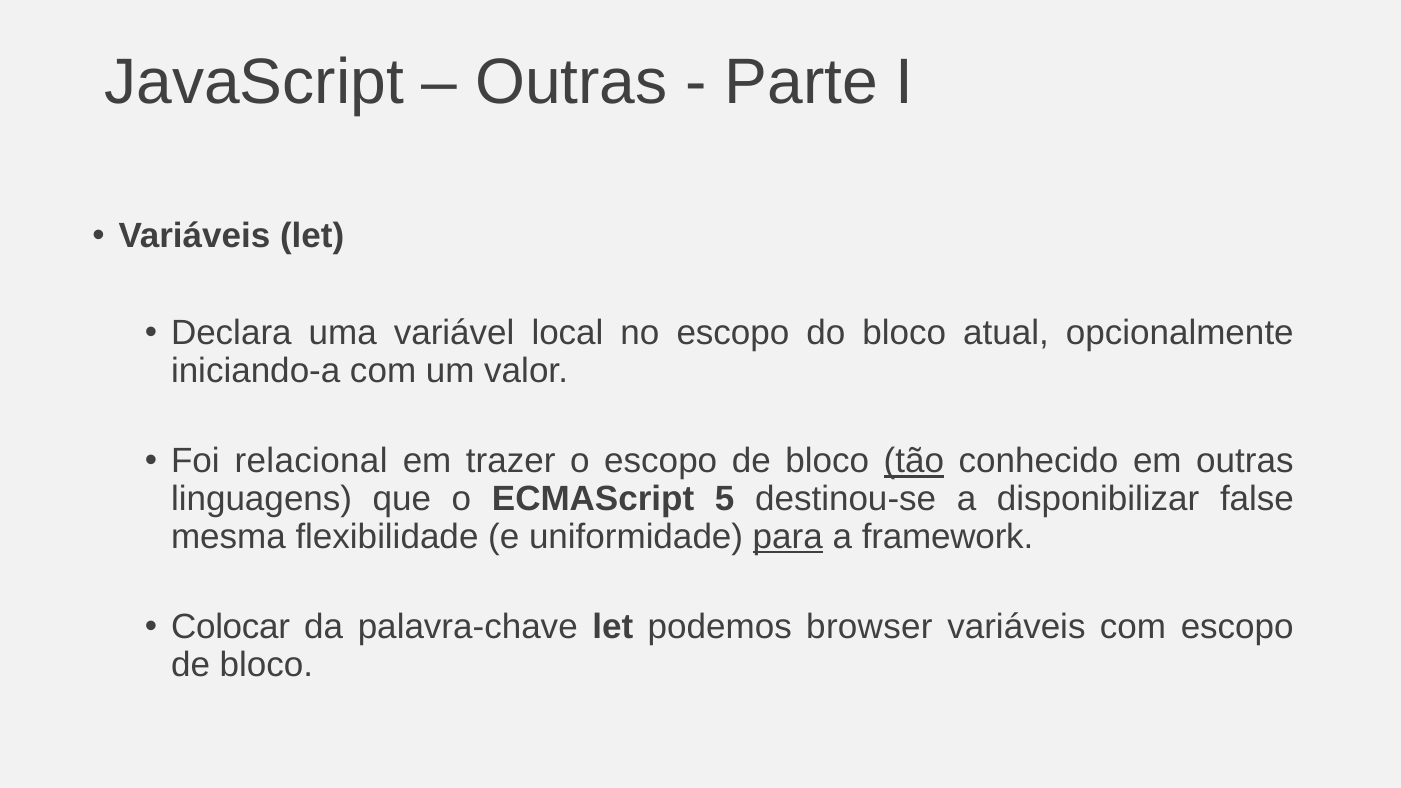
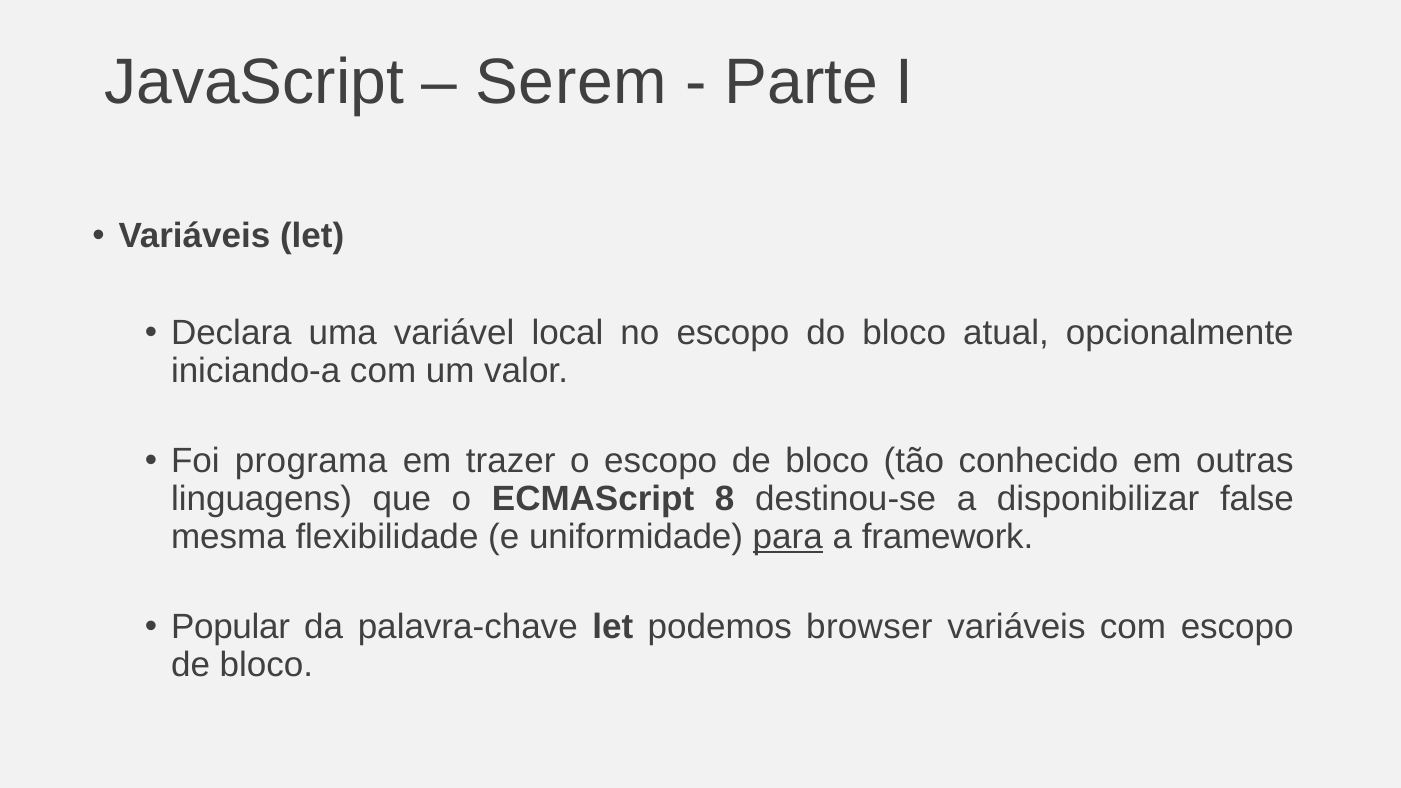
Outras: Outras -> Serem (571, 83)
relacional: relacional -> programa (311, 461)
tão underline: present -> none (914, 461)
5: 5 -> 8 (725, 499)
Colocar: Colocar -> Popular (231, 627)
